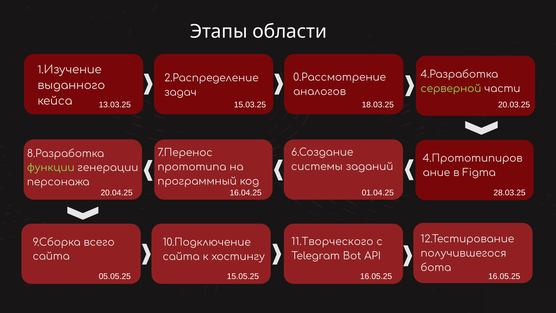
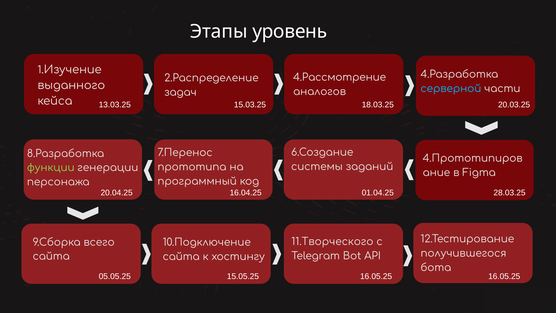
области: области -> уровень (290, 32)
0.Рассмотрение: 0.Рассмотрение -> 4.Рассмотрение (340, 78)
серверной colour: light green -> light blue (451, 89)
